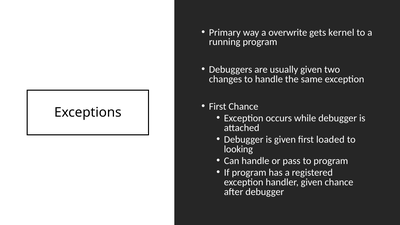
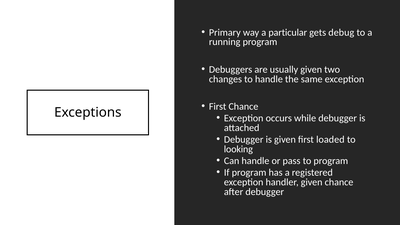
overwrite: overwrite -> particular (288, 32)
kernel: kernel -> debug (341, 32)
